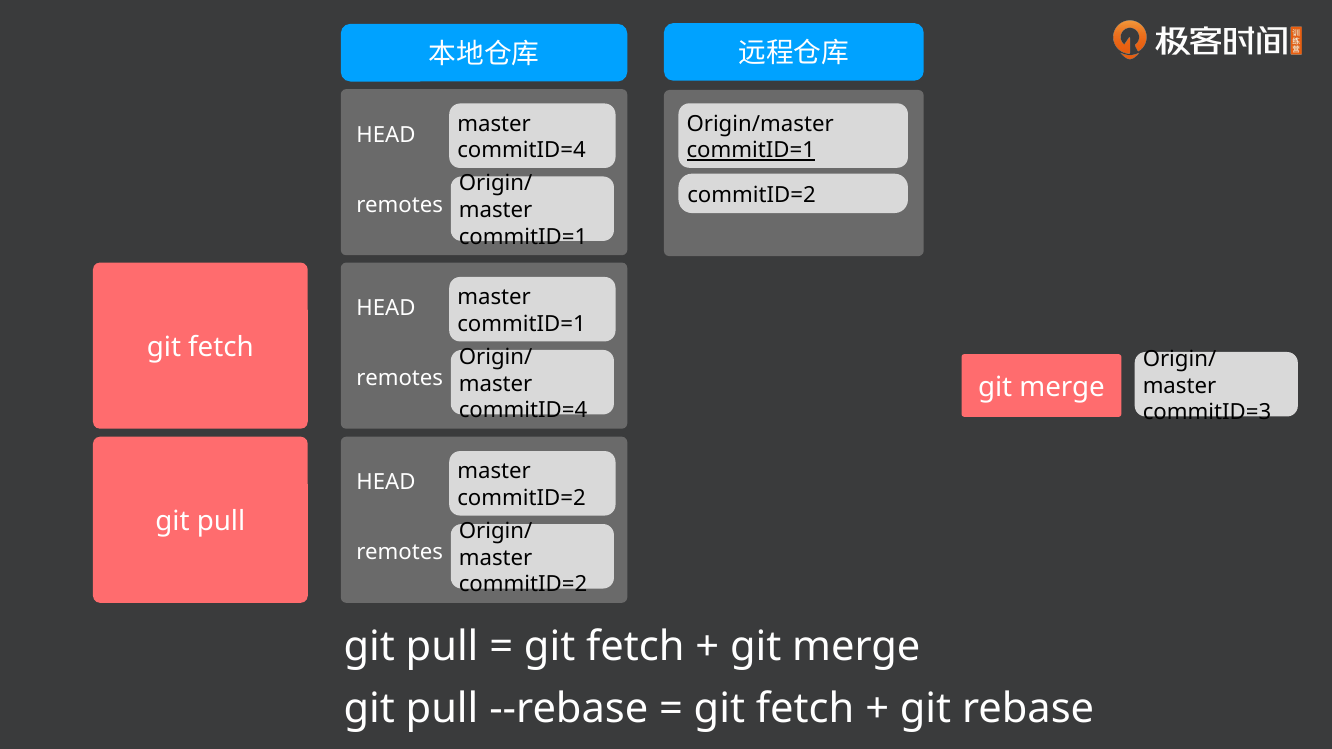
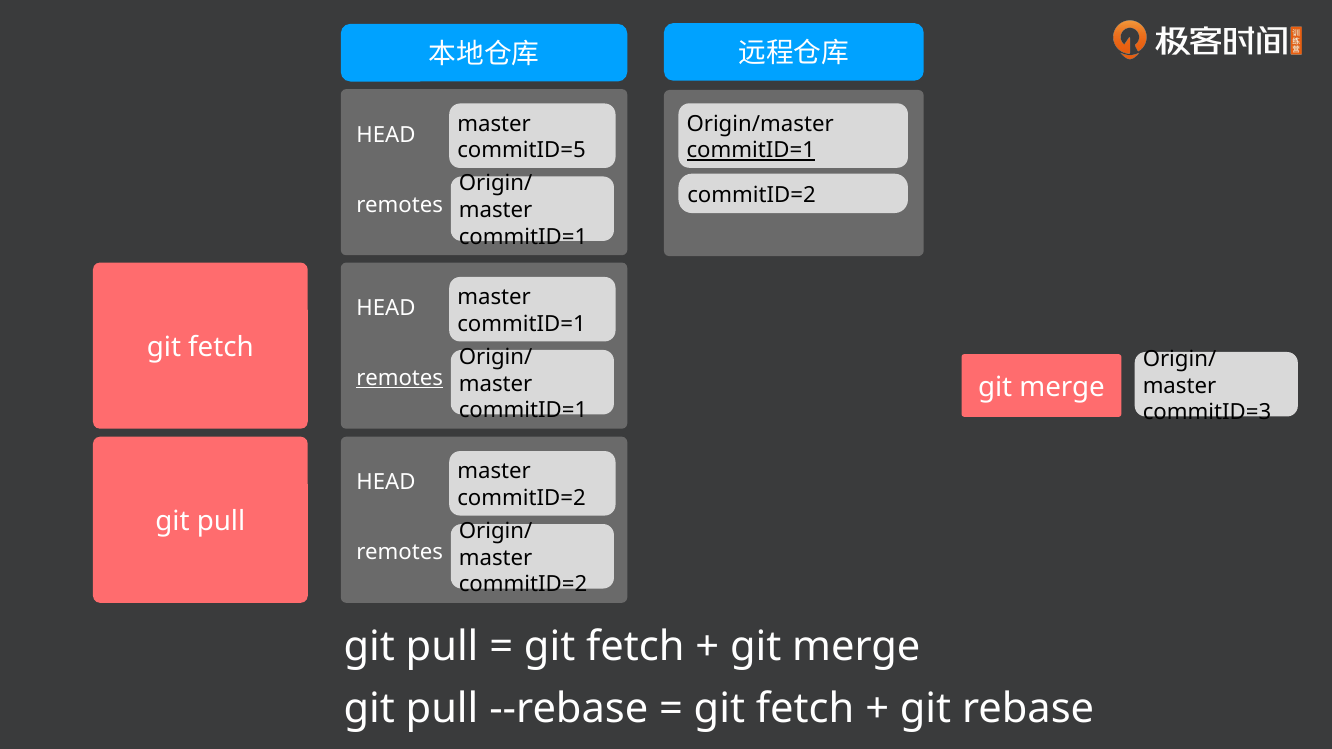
commitID=4: commitID=4 -> commitID=5 (522, 151)
remotes underline: none -> present (400, 378)
commitID=4: commitID=4 -> commitID=1 (523, 411)
